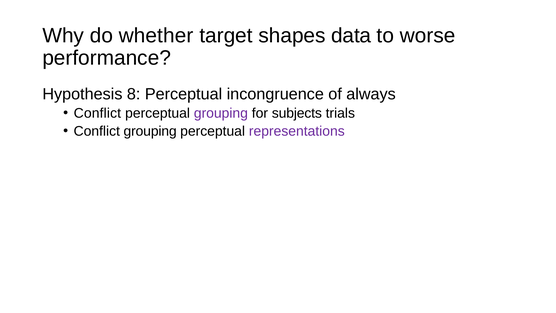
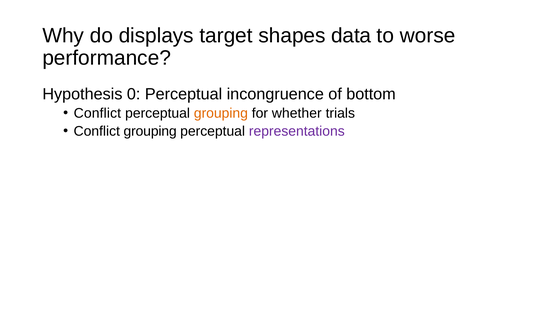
whether: whether -> displays (156, 35)
8: 8 -> 0 (134, 94)
always: always -> bottom (371, 94)
grouping colour: purple -> orange (221, 113)
subjects: subjects -> whether (297, 113)
